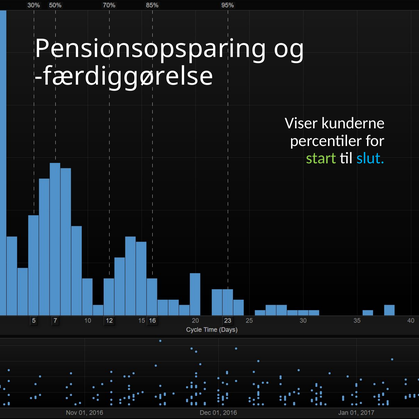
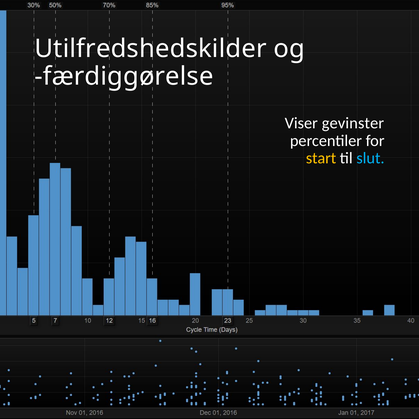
Pensionsopsparing: Pensionsopsparing -> Utilfredshedskilder (151, 49)
kunderne: kunderne -> gevinster (353, 123)
start colour: light green -> yellow (321, 158)
